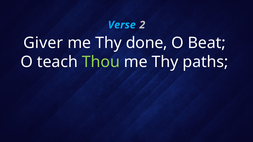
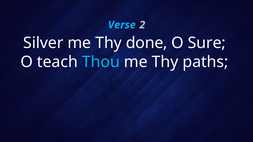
Giver: Giver -> Silver (43, 43)
Beat: Beat -> Sure (207, 43)
Thou colour: light green -> light blue (101, 62)
